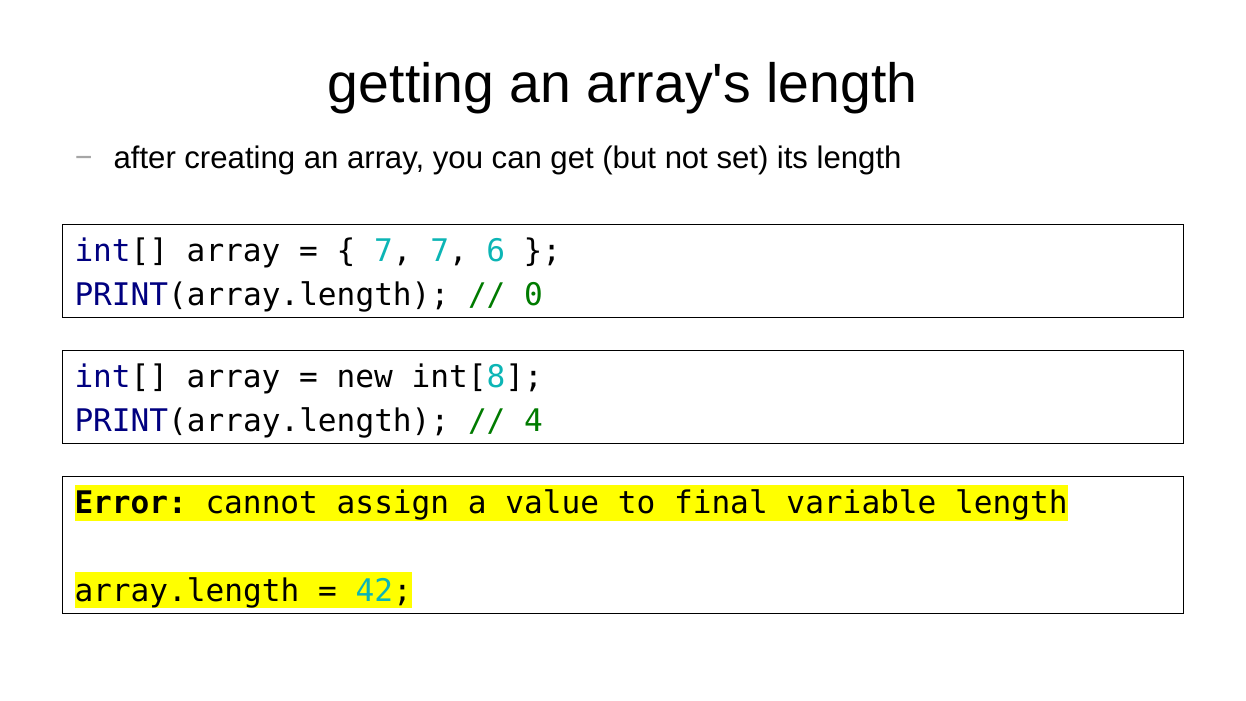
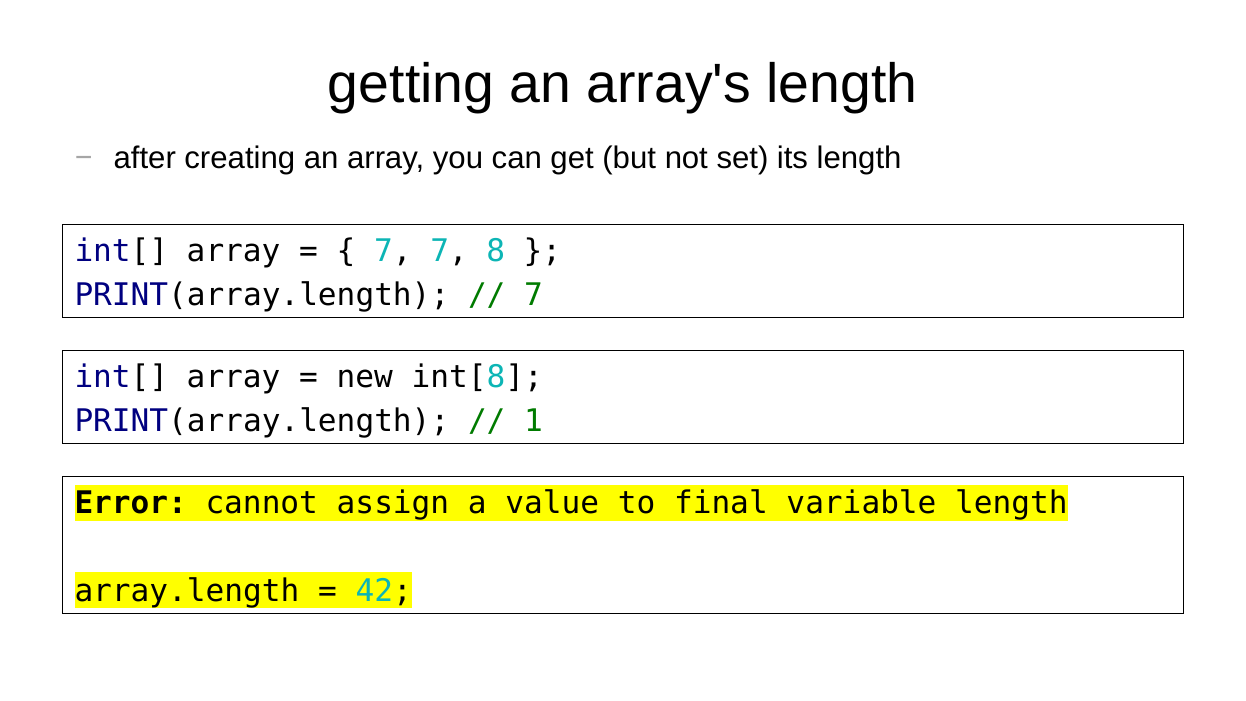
6: 6 -> 8 (496, 251)
0: 0 -> 7 (533, 295)
4: 4 -> 1 (533, 421)
